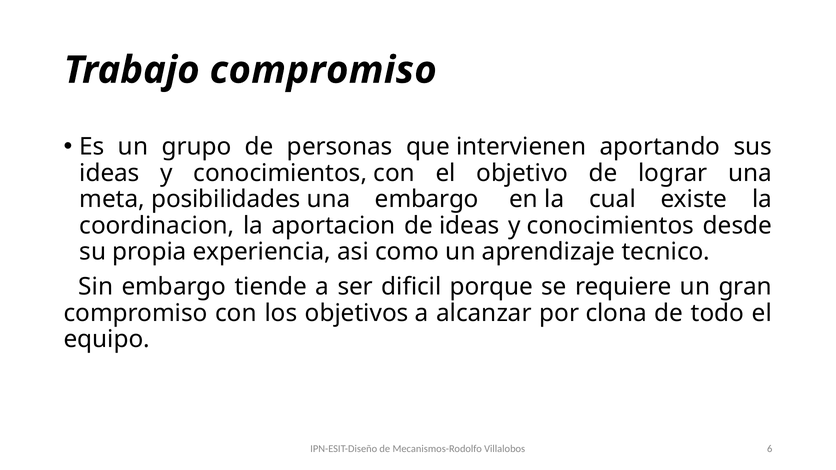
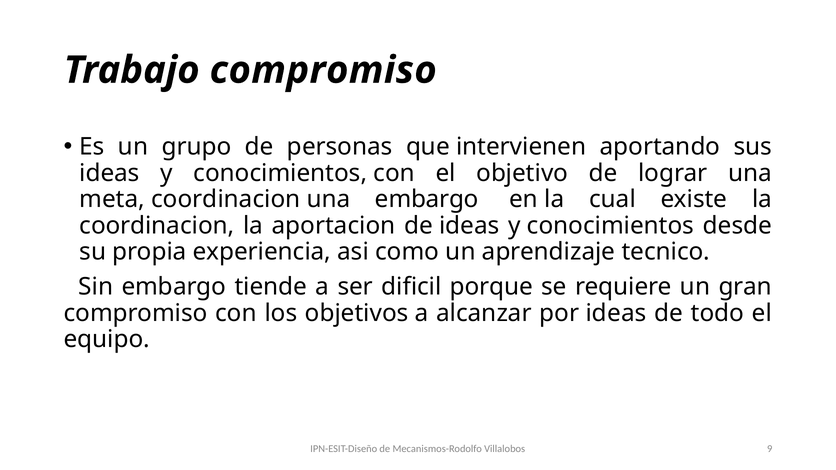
meta posibilidades: posibilidades -> coordinacion (226, 199)
por clona: clona -> ideas (616, 313)
6: 6 -> 9 (770, 449)
